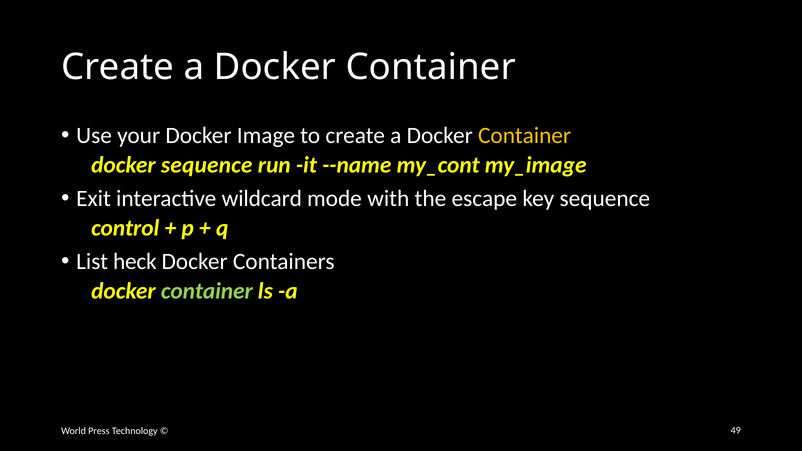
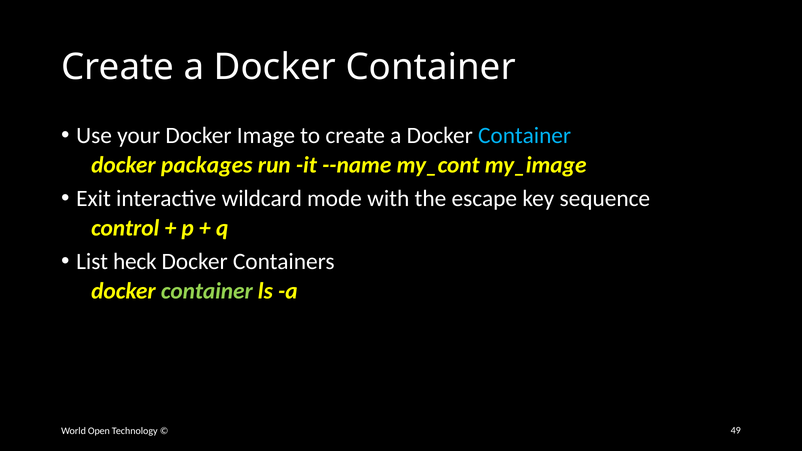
Container colour: yellow -> light blue (525, 136)
docker sequence: sequence -> packages (207, 165)
Press: Press -> Open (99, 431)
